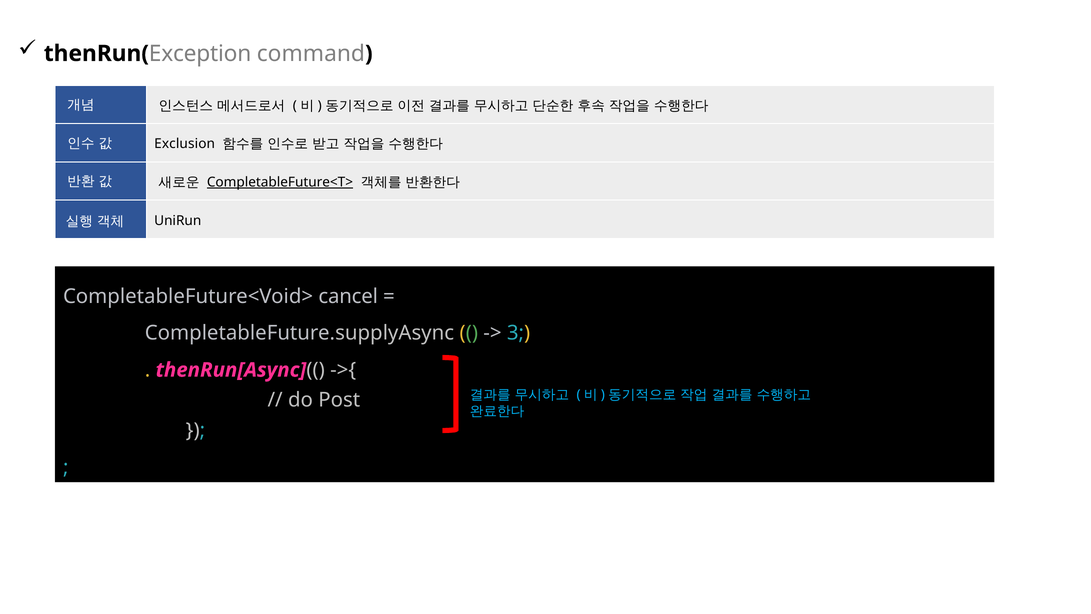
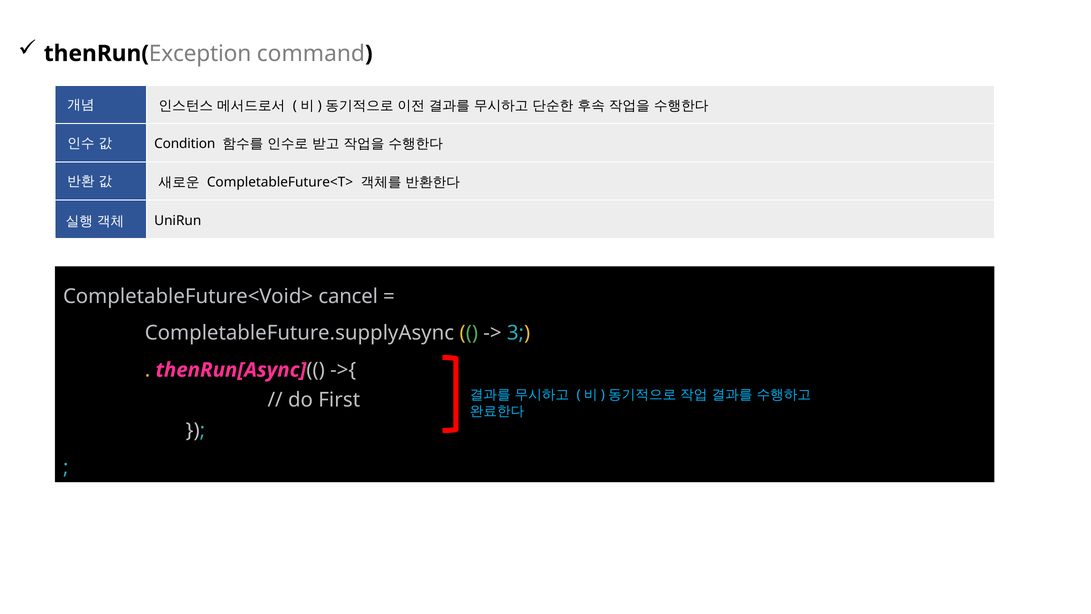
Exclusion: Exclusion -> Condition (185, 144)
CompletableFuture<T> underline: present -> none (280, 182)
Post: Post -> First (339, 400)
